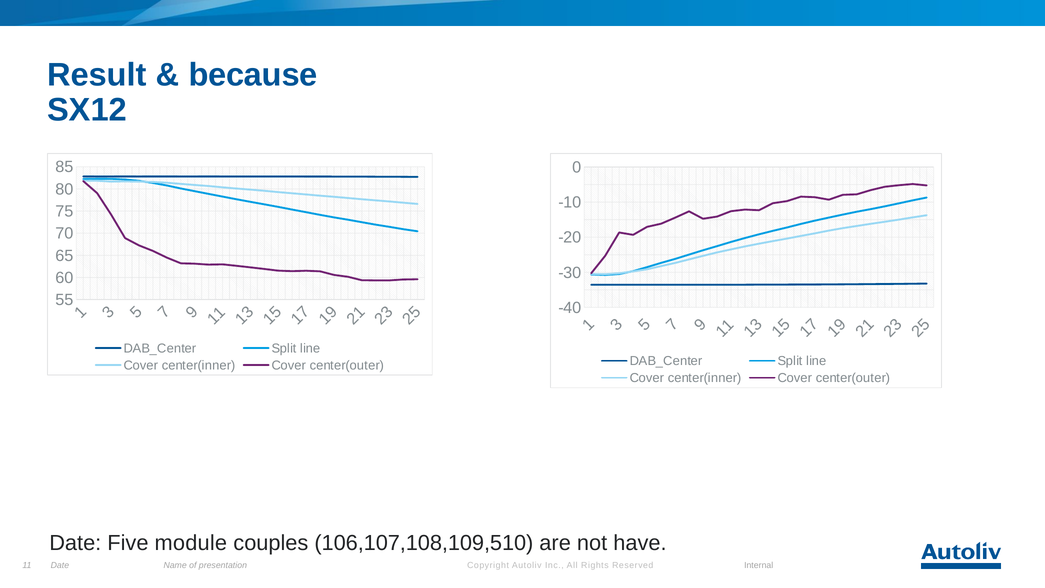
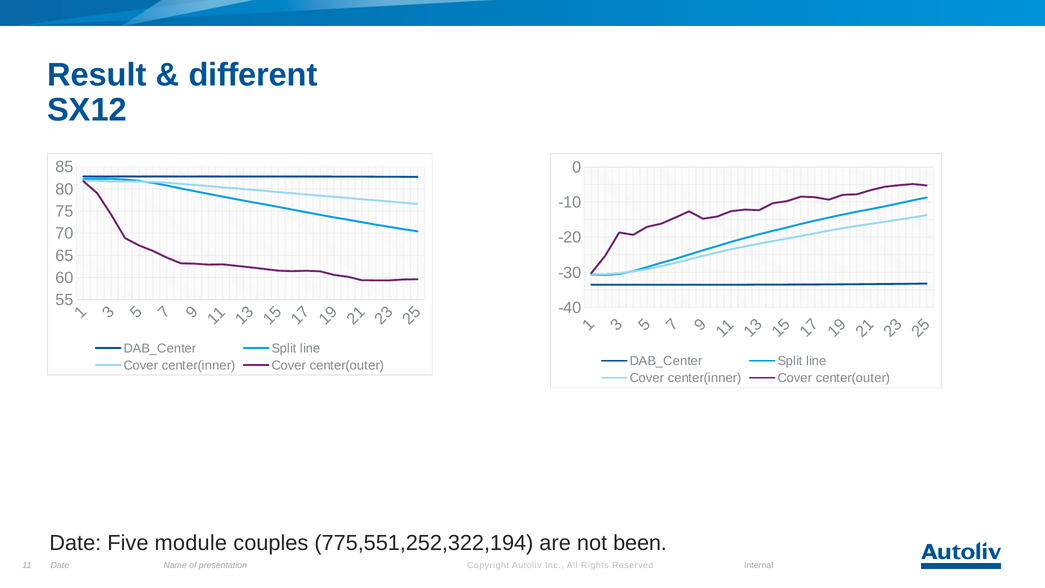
because: because -> different (253, 75)
106,107,108,109,510: 106,107,108,109,510 -> 775,551,252,322,194 (424, 543)
have: have -> been (640, 543)
